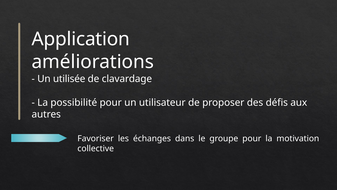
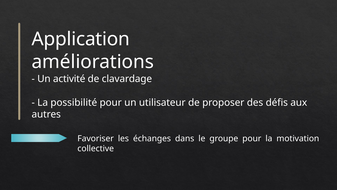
utilisée: utilisée -> activité (69, 79)
